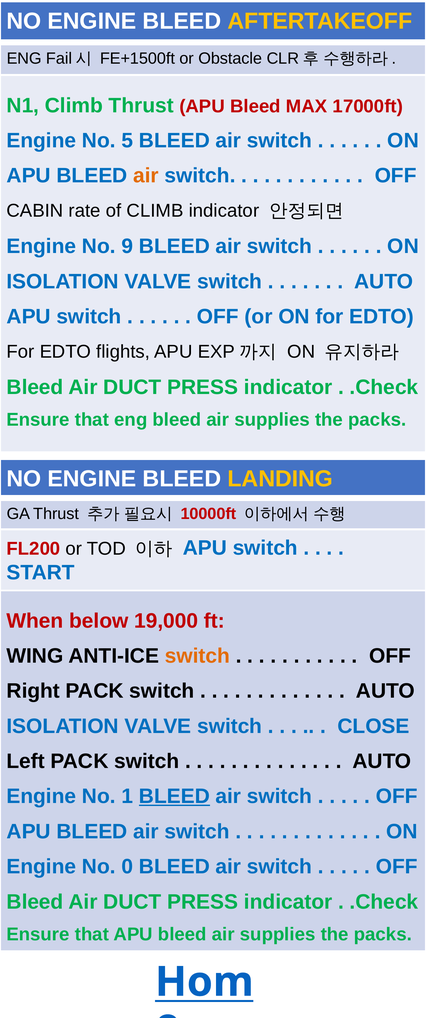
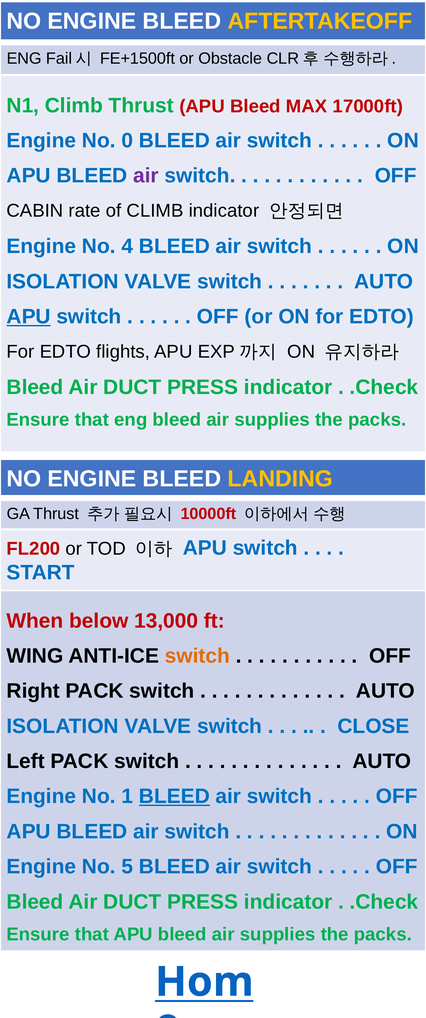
5: 5 -> 0 (127, 141)
air colour: orange -> purple (146, 176)
9: 9 -> 4 (127, 247)
APU underline: none -> present (29, 317)
19,000: 19,000 -> 13,000 (166, 622)
0: 0 -> 5 (127, 868)
